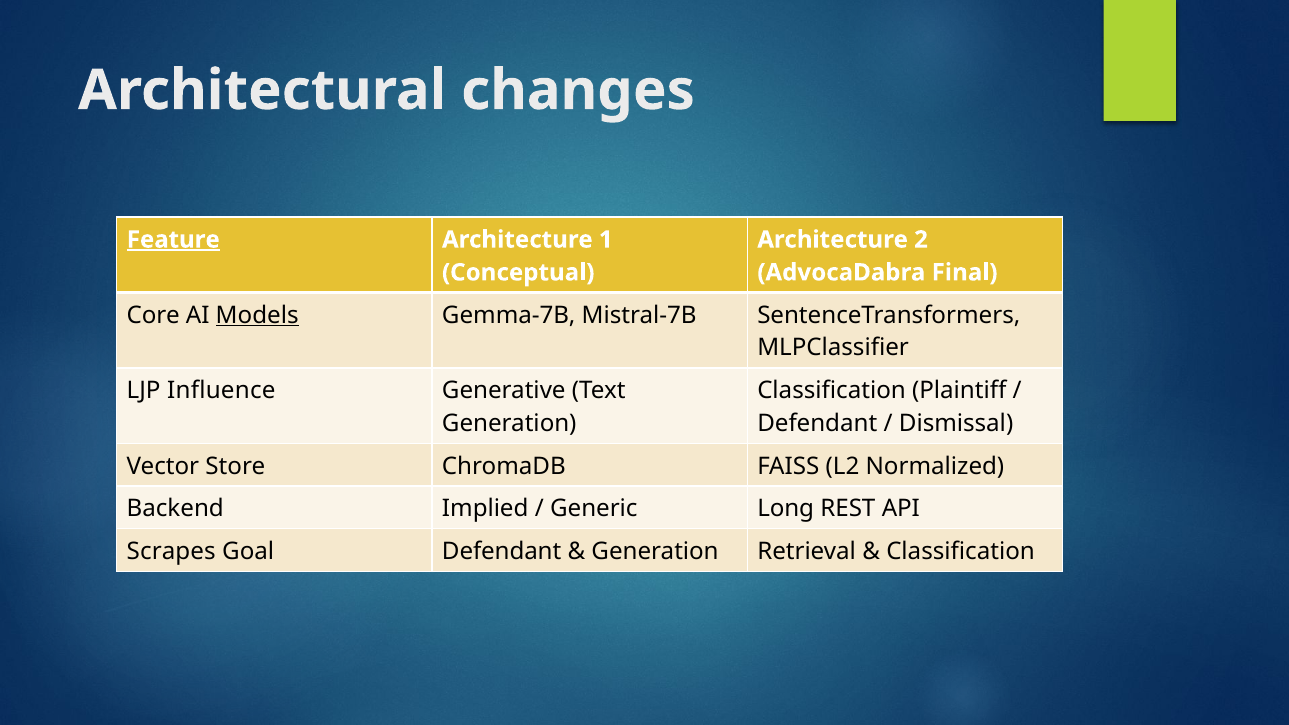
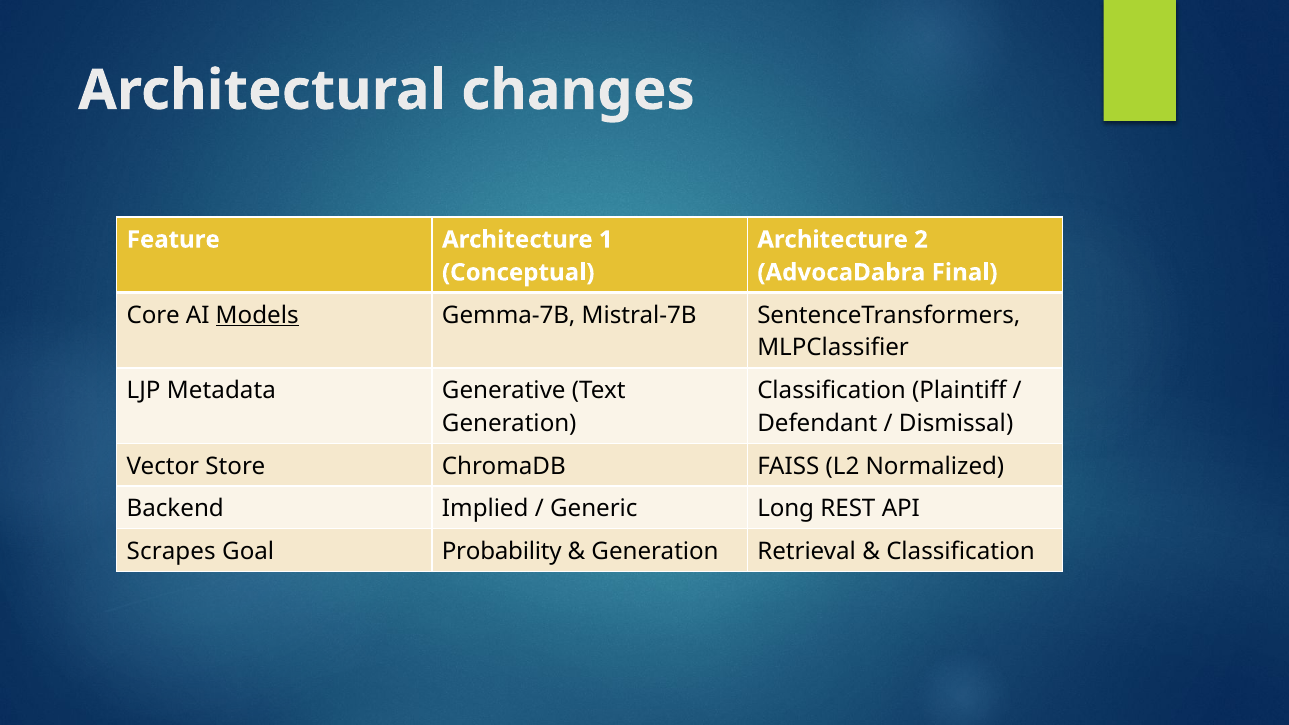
Feature underline: present -> none (173, 240)
Influence: Influence -> Metadata (221, 391)
Goal Defendant: Defendant -> Probability (502, 551)
